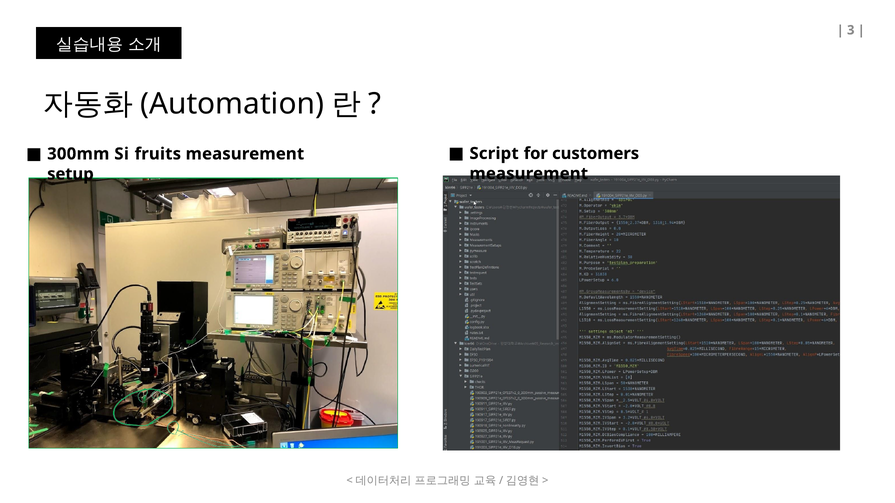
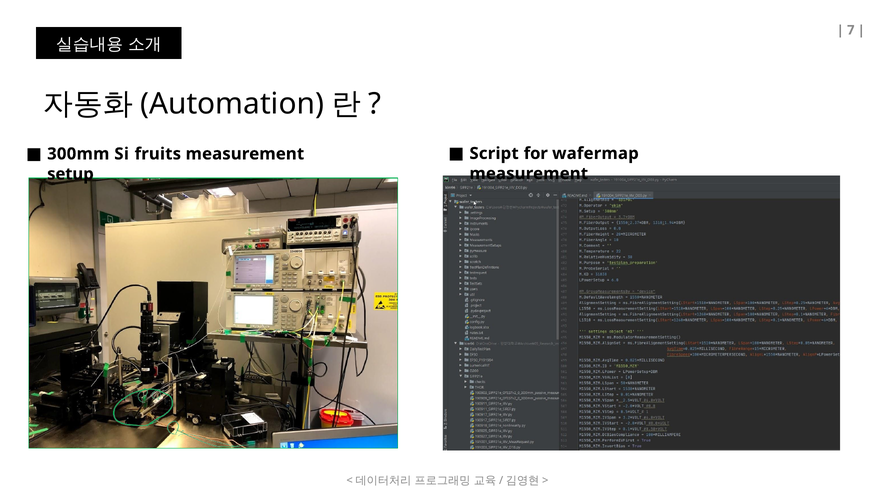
3: 3 -> 7 (851, 30)
customers: customers -> wafermap (595, 154)
